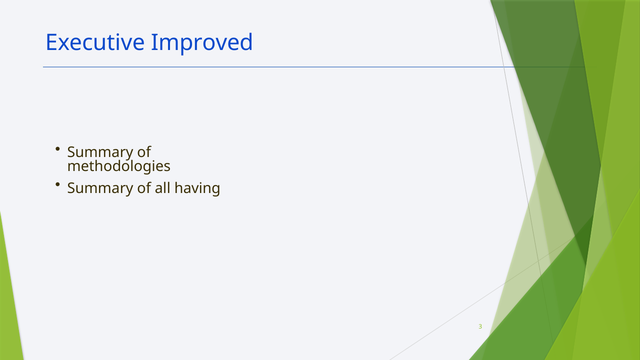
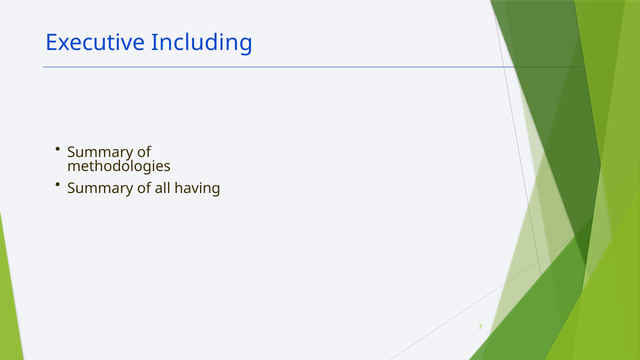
Improved: Improved -> Including (202, 43)
